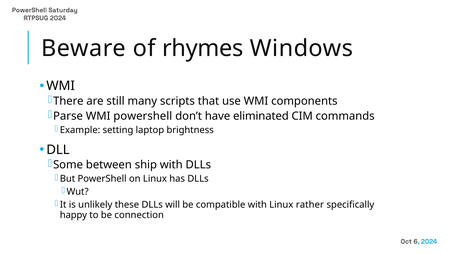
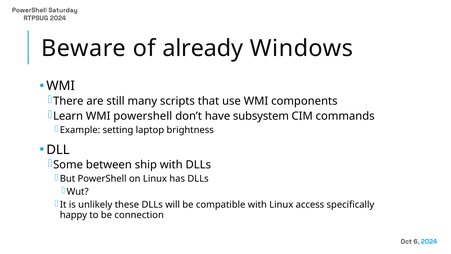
rhymes: rhymes -> already (203, 48)
Parse: Parse -> Learn (68, 116)
eliminated: eliminated -> subsystem (261, 116)
rather: rather -> access (310, 205)
